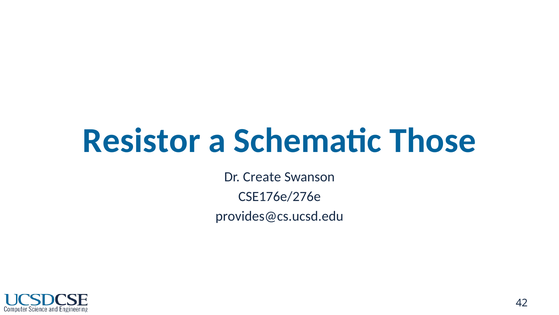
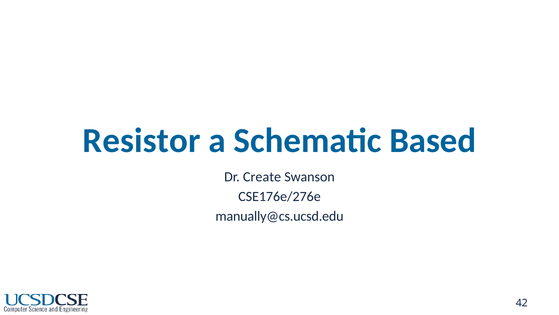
Those: Those -> Based (433, 140)
provides@cs.ucsd.edu: provides@cs.ucsd.edu -> manually@cs.ucsd.edu (280, 216)
